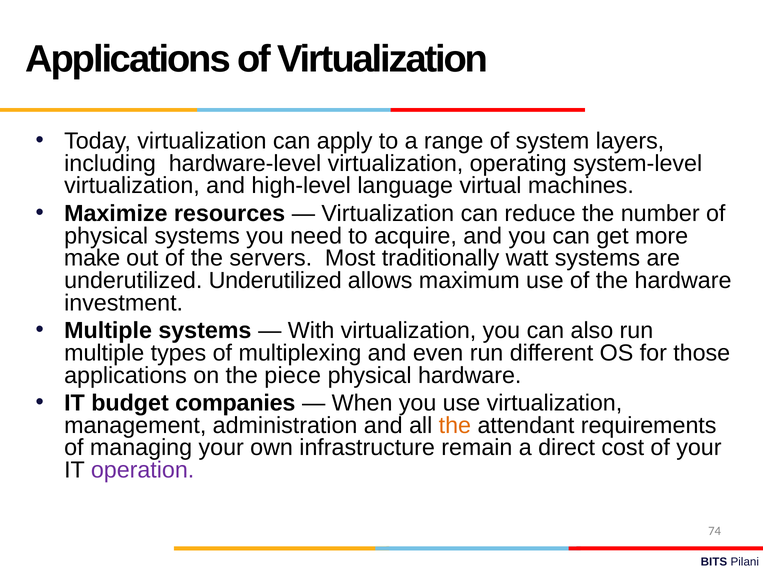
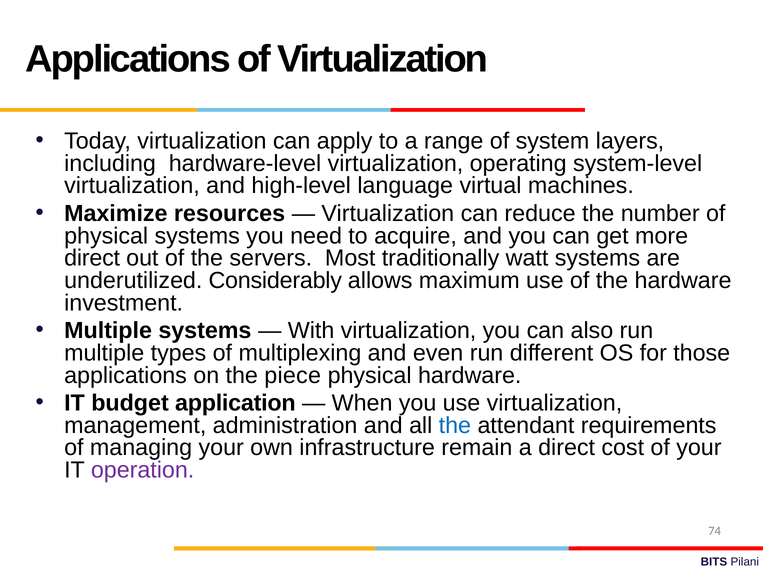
make: make -> direct (92, 258)
underutilized Underutilized: Underutilized -> Considerably (275, 281)
companies: companies -> application (235, 403)
the colour: orange -> blue (455, 426)
